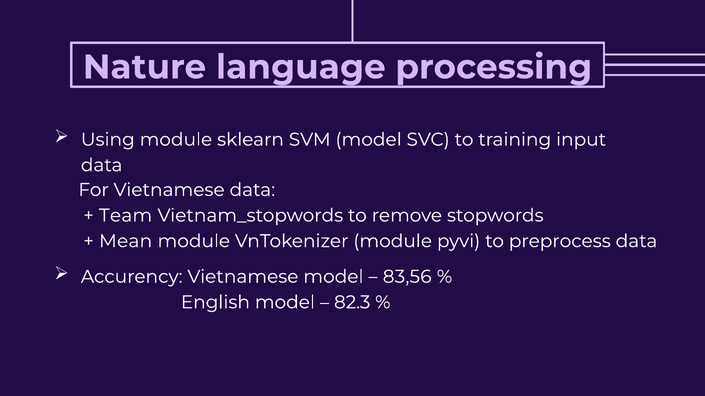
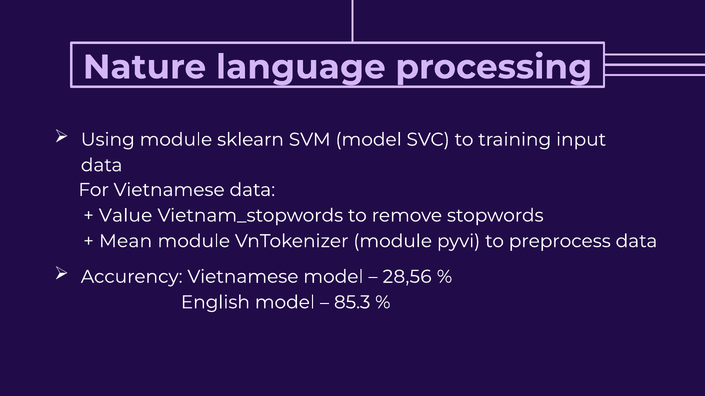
Team: Team -> Value (126, 216)
83,56: 83,56 -> 28,56 (407, 277)
82.3: 82.3 -> 85.3 (352, 303)
